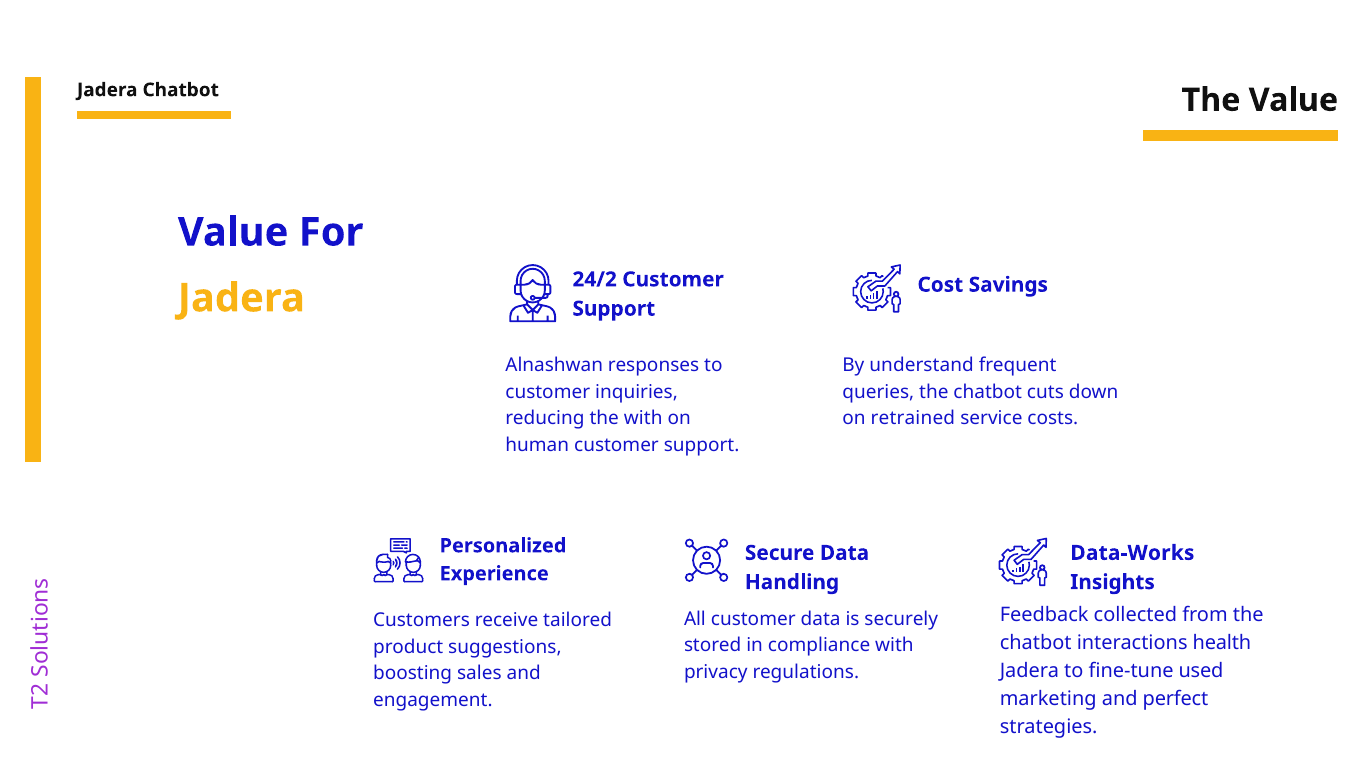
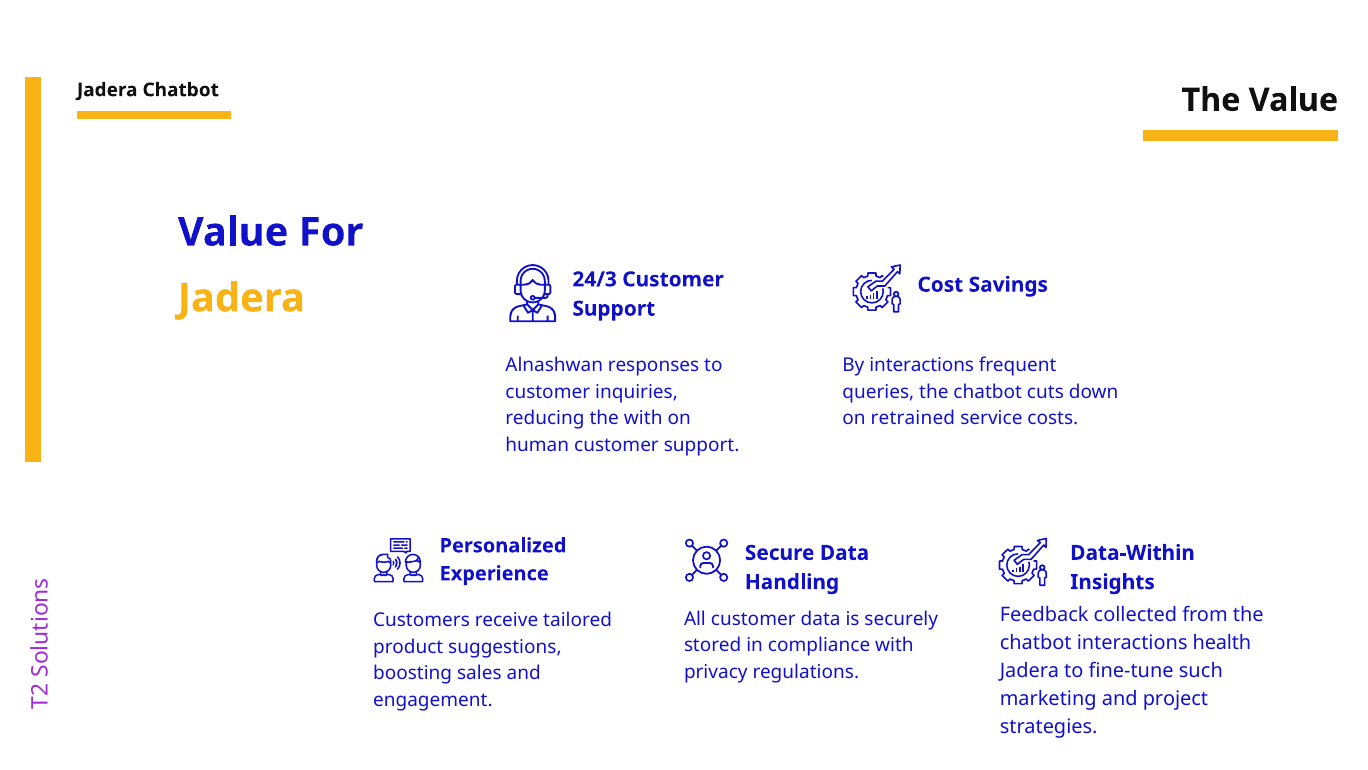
24/2: 24/2 -> 24/3 (595, 279)
By understand: understand -> interactions (922, 365)
Data-Works: Data-Works -> Data-Within (1133, 553)
used: used -> such (1201, 670)
perfect: perfect -> project (1175, 698)
